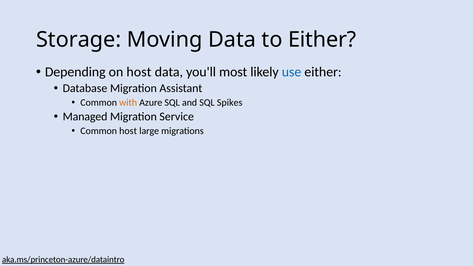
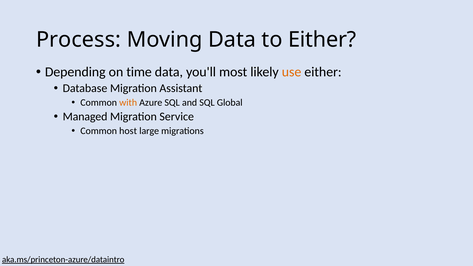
Storage: Storage -> Process (79, 40)
on host: host -> time (139, 72)
use colour: blue -> orange (292, 72)
Spikes: Spikes -> Global (230, 103)
